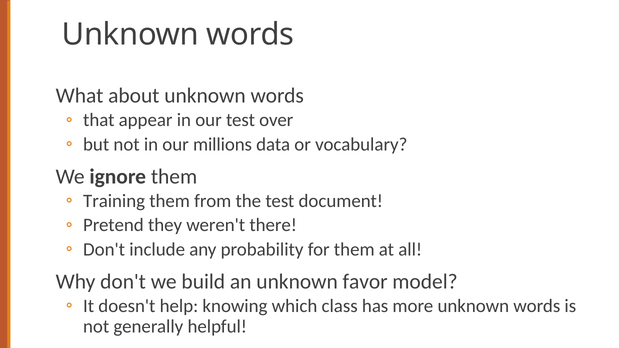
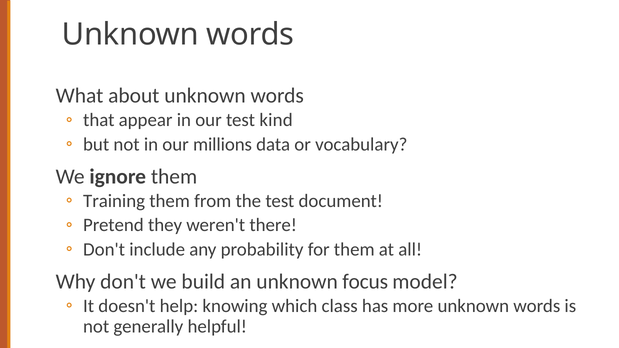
over: over -> kind (276, 120)
favor: favor -> focus (365, 282)
